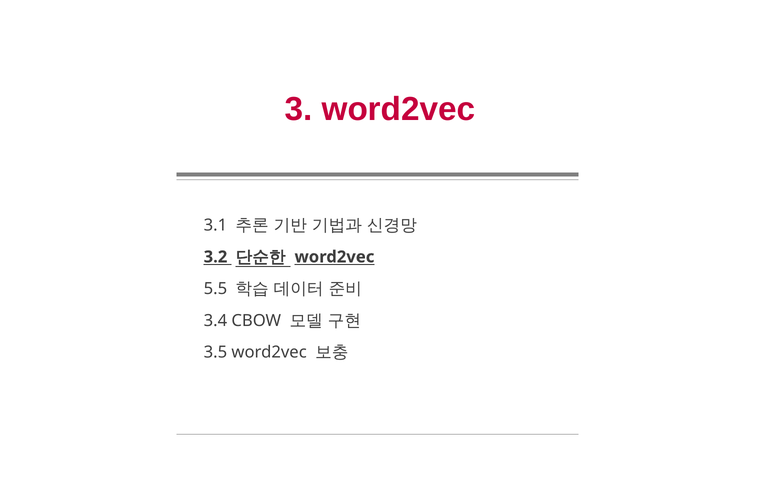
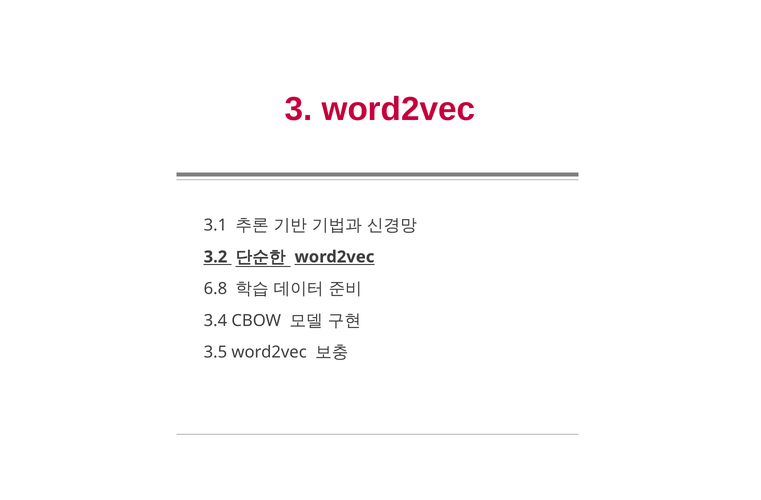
5.5: 5.5 -> 6.8 (215, 289)
